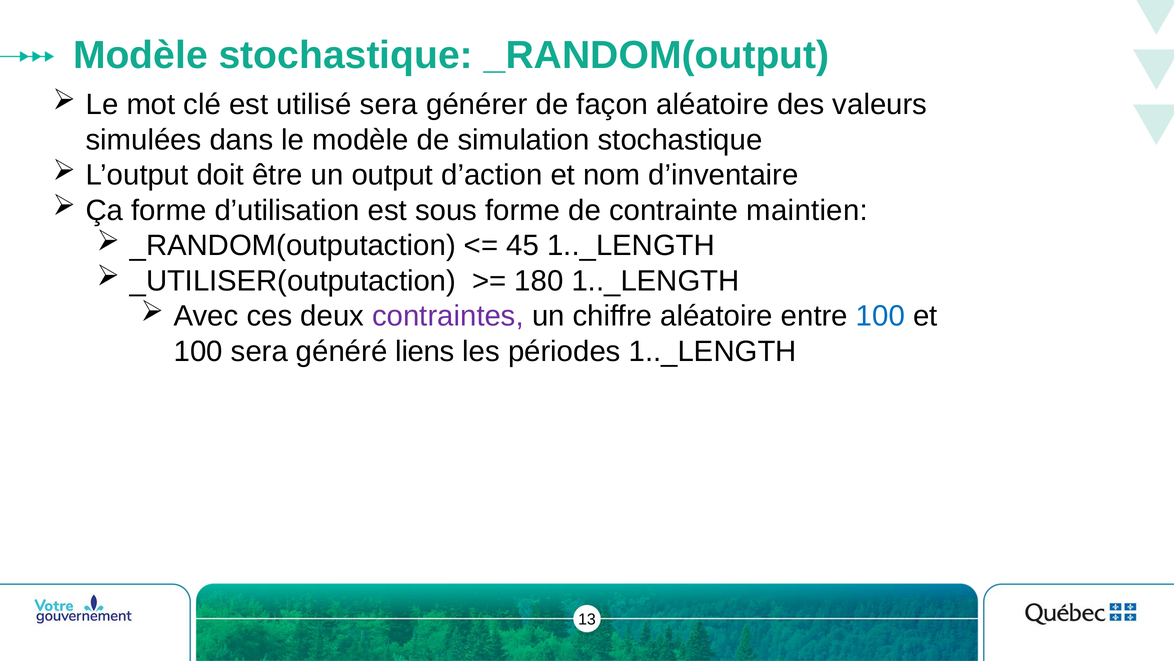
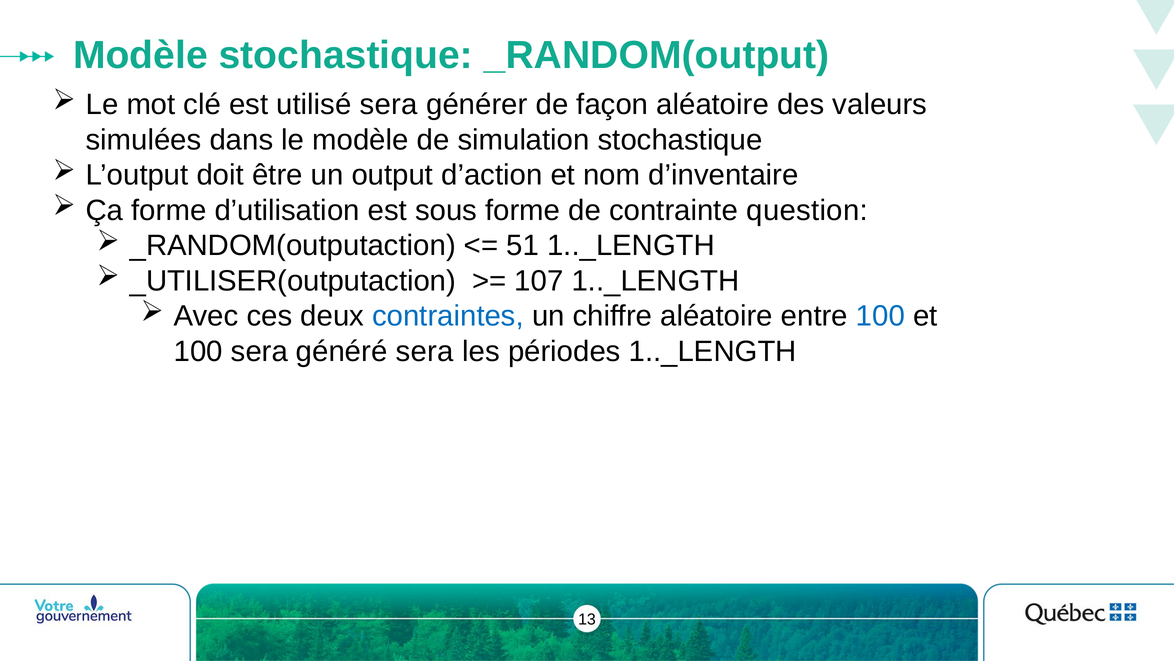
maintien: maintien -> question (807, 210)
45: 45 -> 51 (523, 245)
180: 180 -> 107 (539, 281)
contraintes colour: purple -> blue (448, 316)
généré liens: liens -> sera (425, 351)
